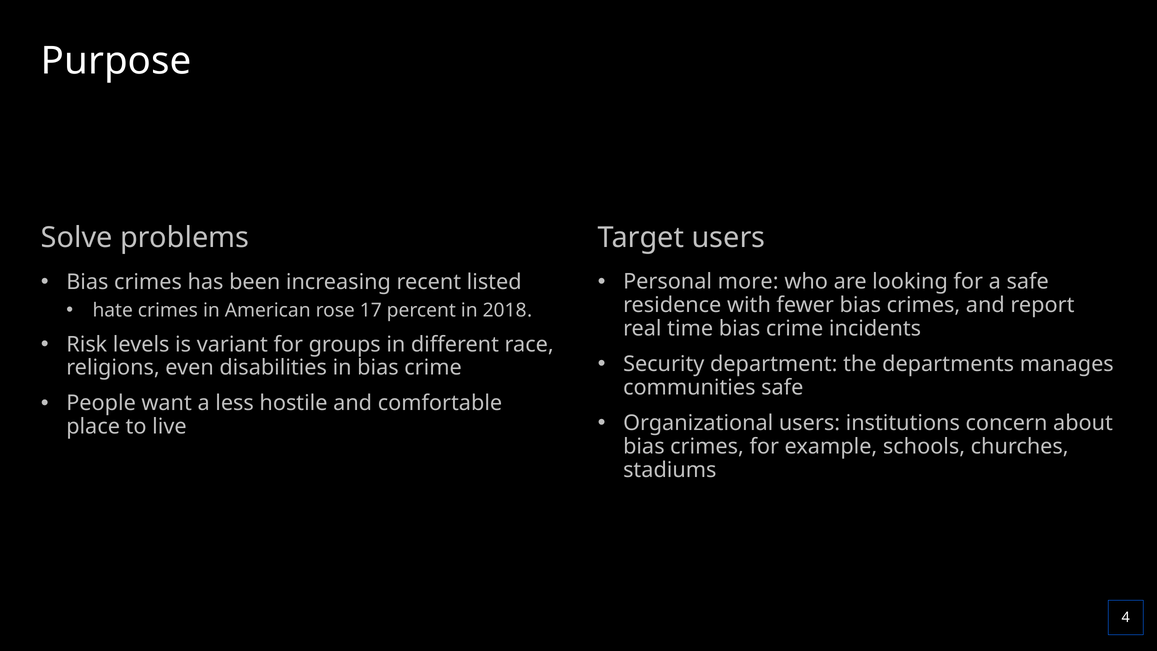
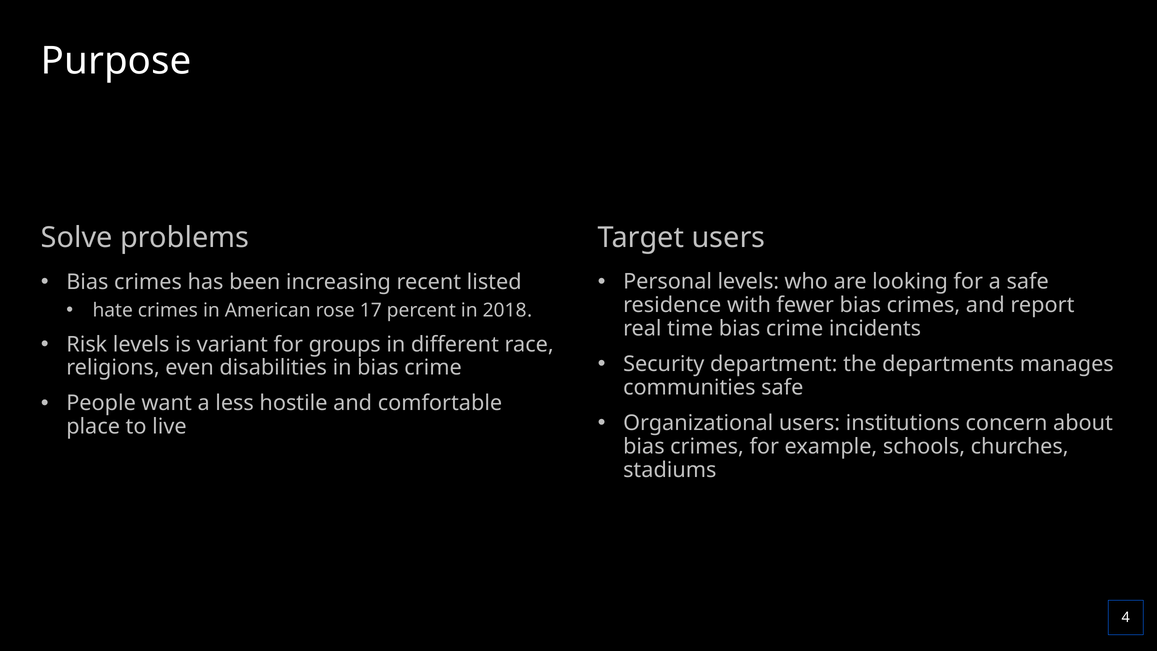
Personal more: more -> levels (748, 282)
